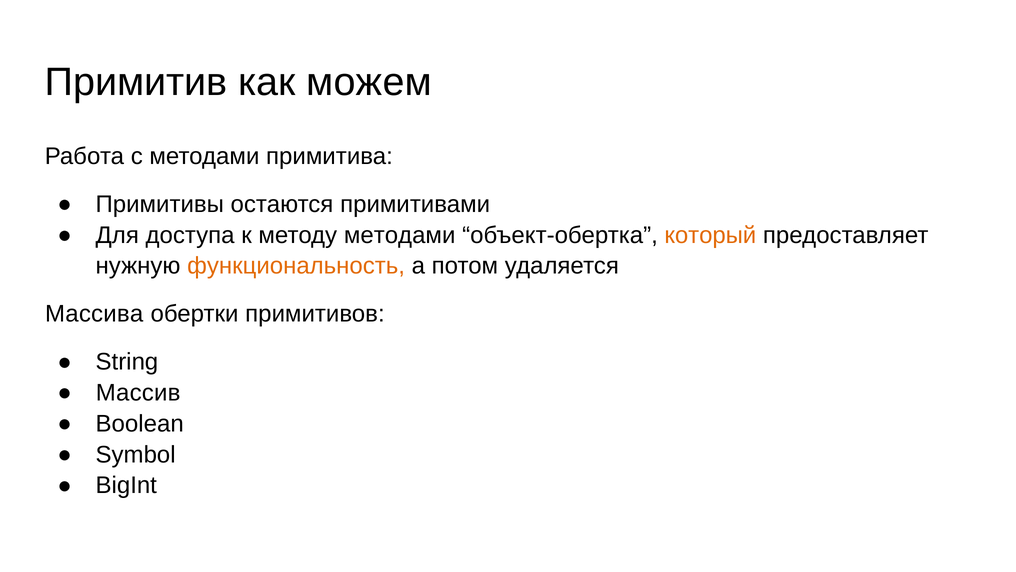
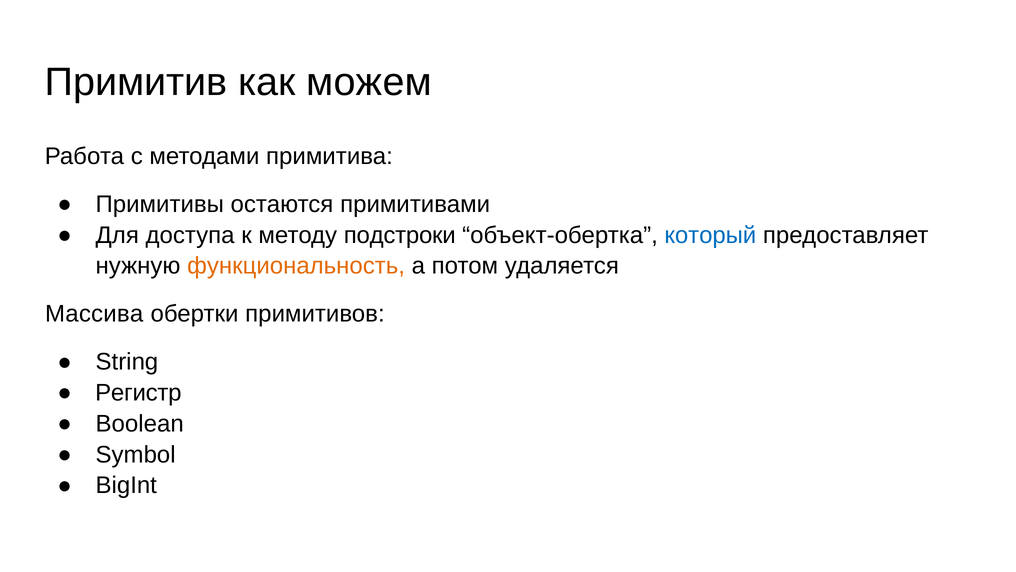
методу методами: методами -> подстроки (400, 235)
который colour: orange -> blue (710, 235)
Массив: Массив -> Регистр (138, 392)
